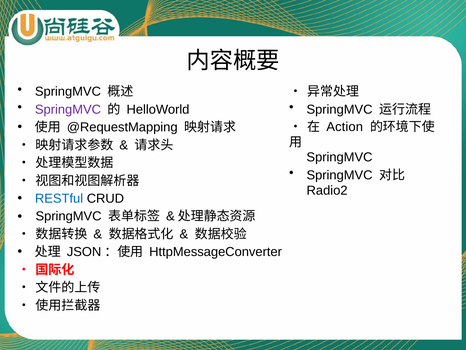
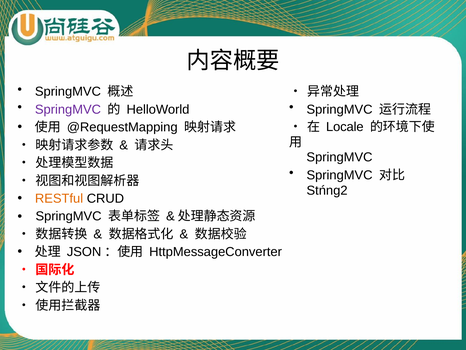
Action: Action -> Locale (345, 127)
Radio2: Radio2 -> Stńng2 (327, 190)
RESTful colour: blue -> orange (59, 198)
